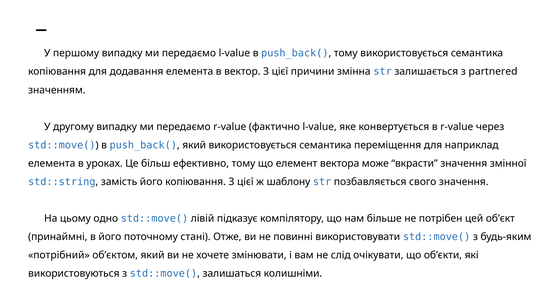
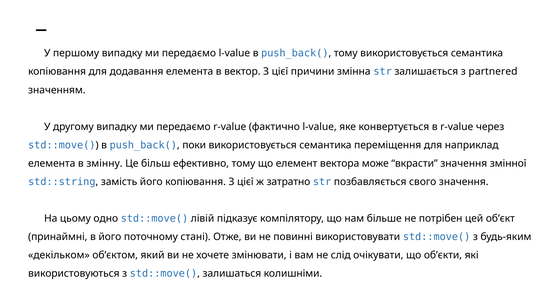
який: який -> поки (194, 145)
уроках: уроках -> змінну (104, 163)
шаблону: шаблону -> затратно (288, 181)
потрібний: потрібний -> декільком (59, 255)
